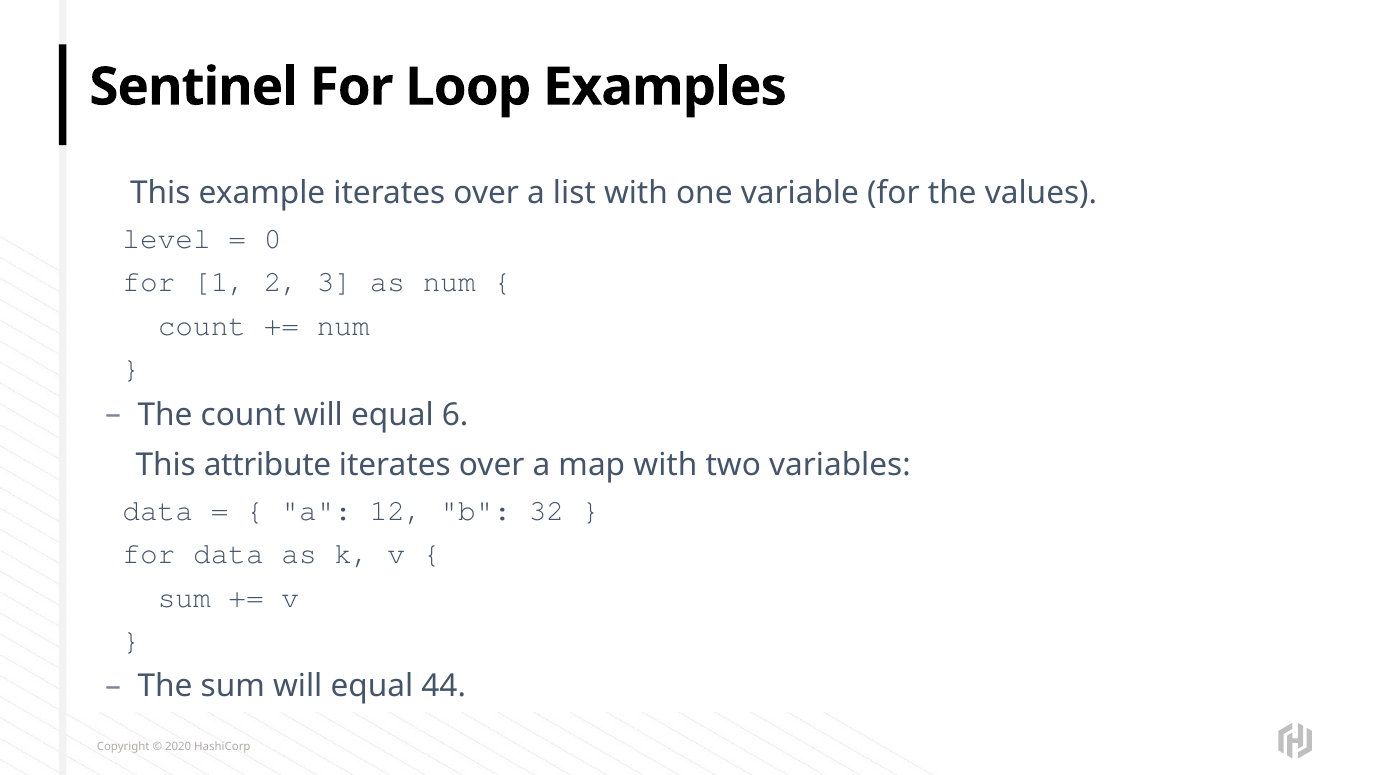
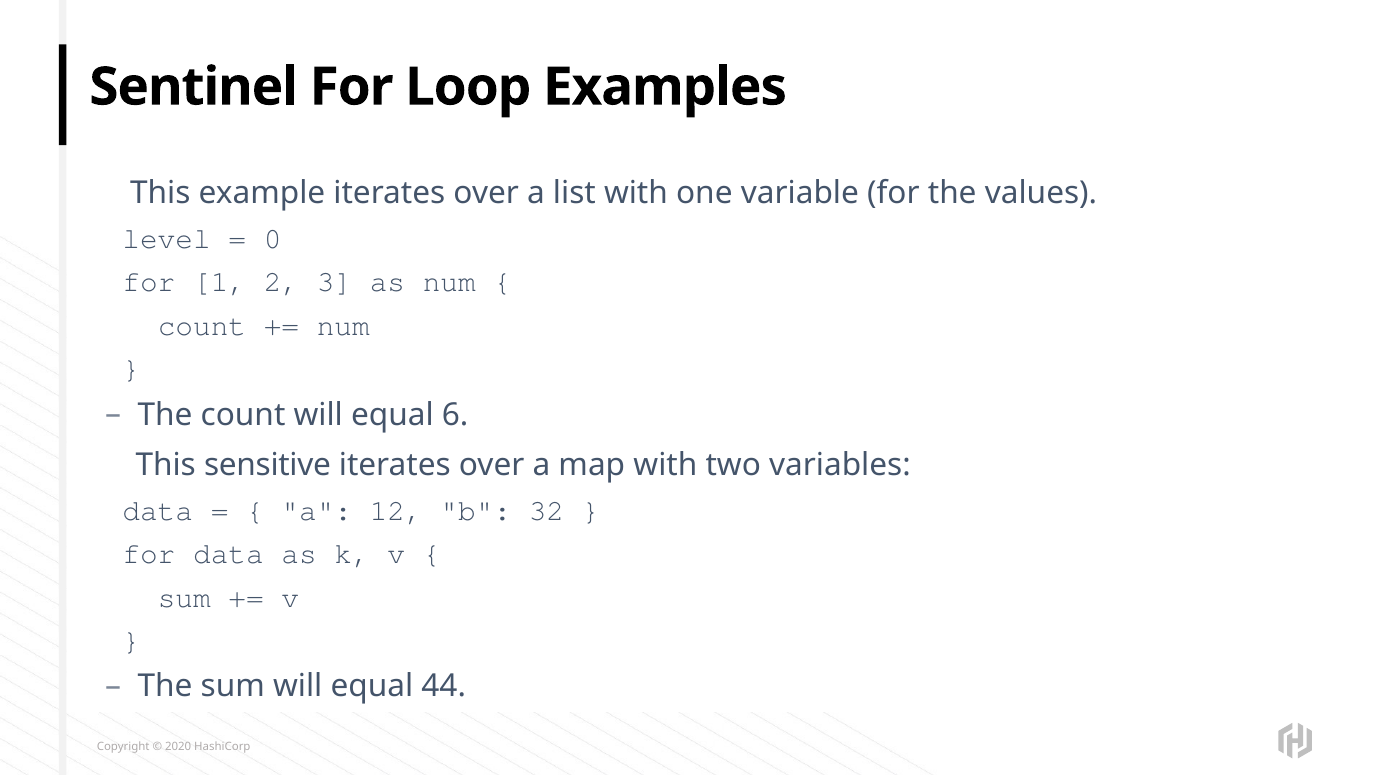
attribute: attribute -> sensitive (268, 465)
